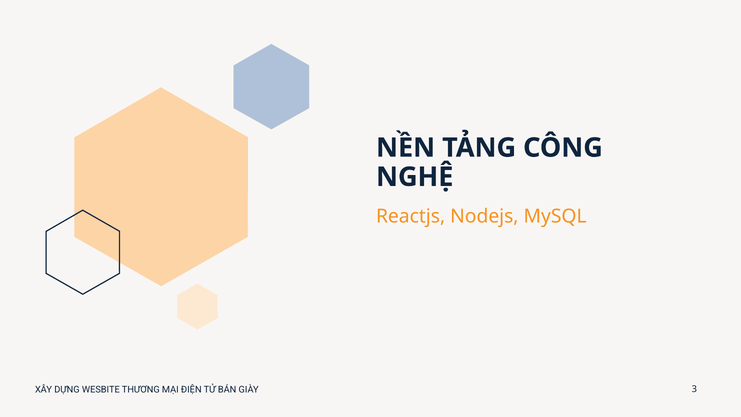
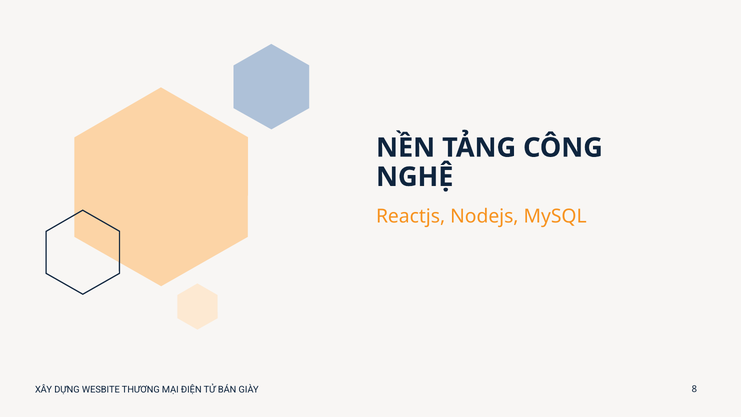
3: 3 -> 8 (694, 389)
